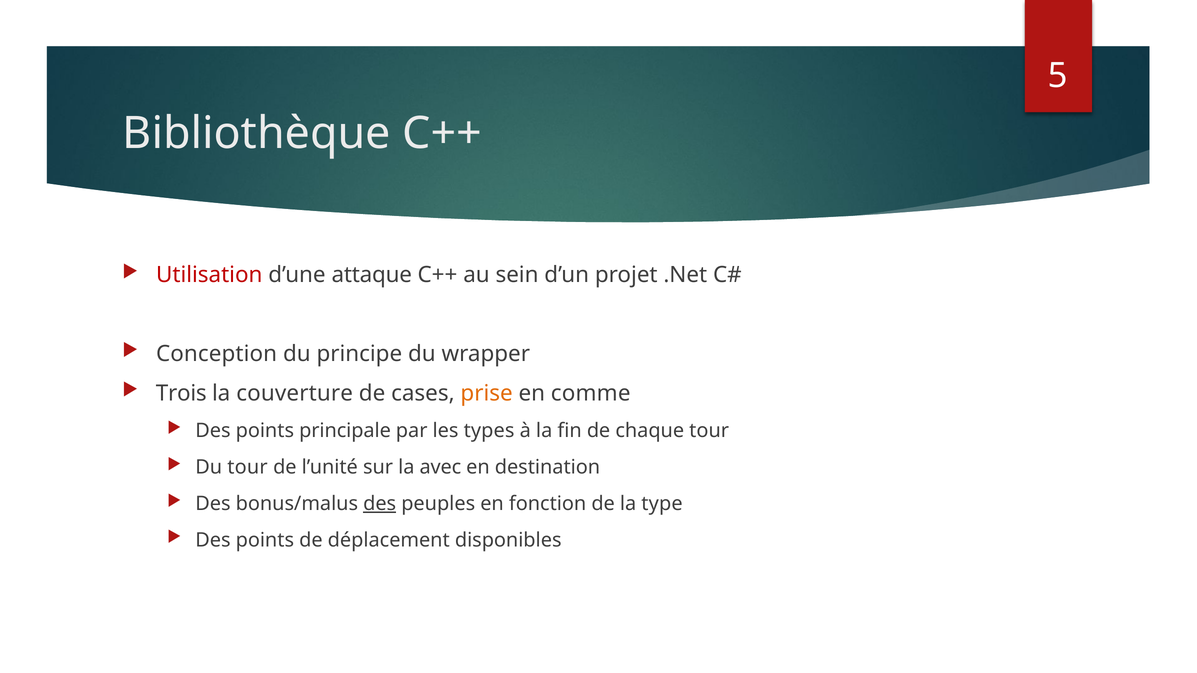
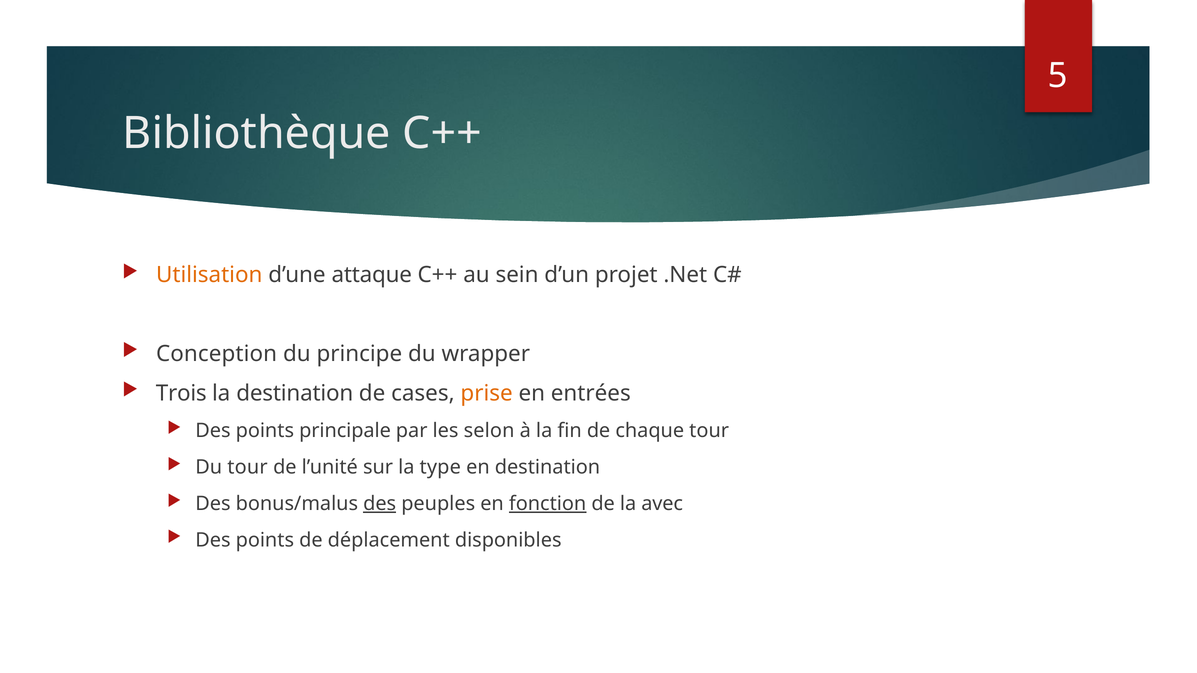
Utilisation colour: red -> orange (209, 275)
la couverture: couverture -> destination (295, 393)
comme: comme -> entrées (591, 393)
types: types -> selon (489, 431)
avec: avec -> type (440, 467)
fonction underline: none -> present (548, 504)
type: type -> avec (662, 504)
